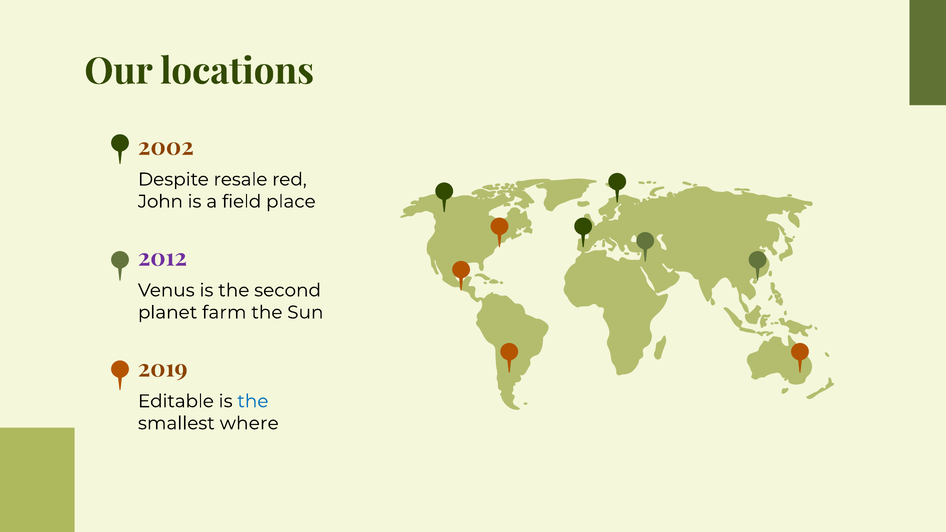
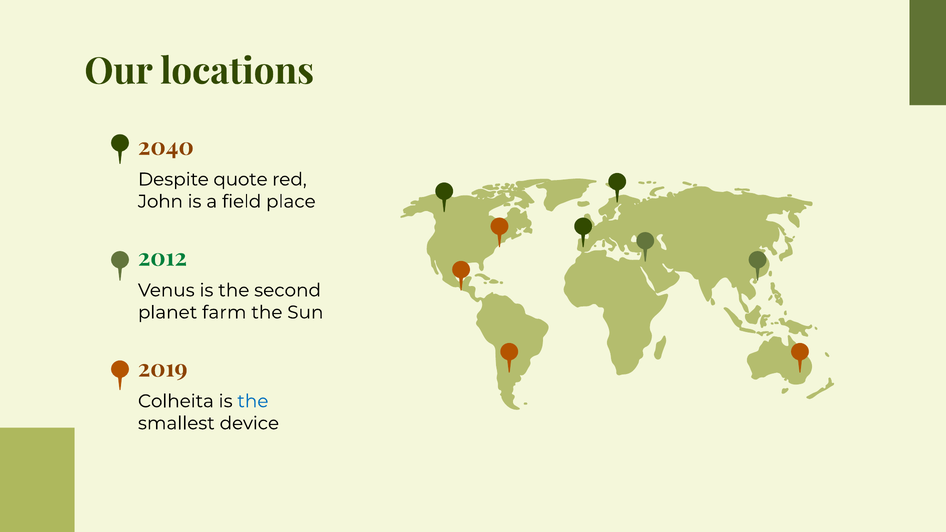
2002: 2002 -> 2040 (166, 147)
resale: resale -> quote (241, 179)
2012 colour: purple -> green (162, 258)
Editable: Editable -> Colheita (176, 401)
where: where -> device (249, 423)
